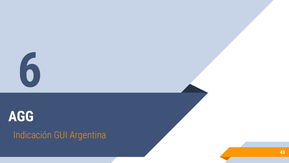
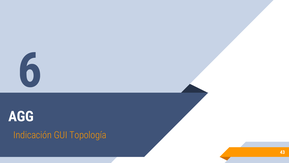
Argentina: Argentina -> Topología (88, 135)
